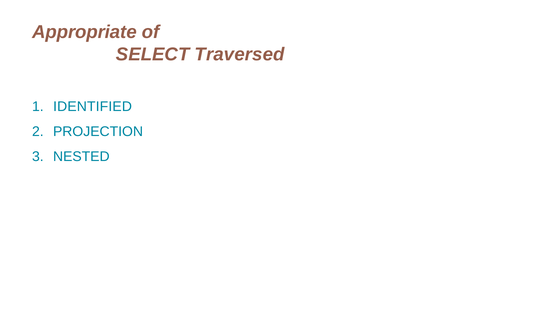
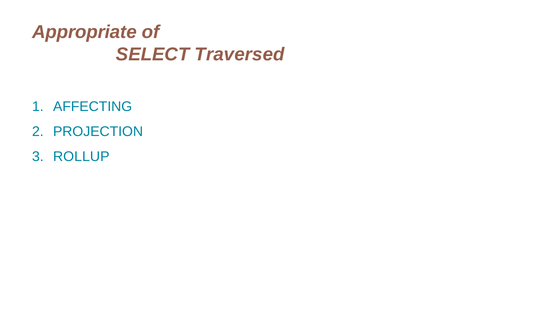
IDENTIFIED: IDENTIFIED -> AFFECTING (93, 107)
NESTED: NESTED -> ROLLUP (81, 157)
